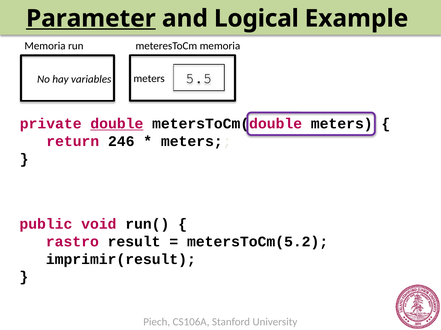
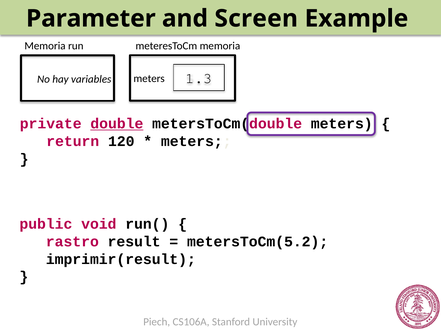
Parameter underline: present -> none (91, 19)
Logical: Logical -> Screen (256, 19)
5.5: 5.5 -> 1.3 (199, 79)
246: 246 -> 120 (121, 142)
